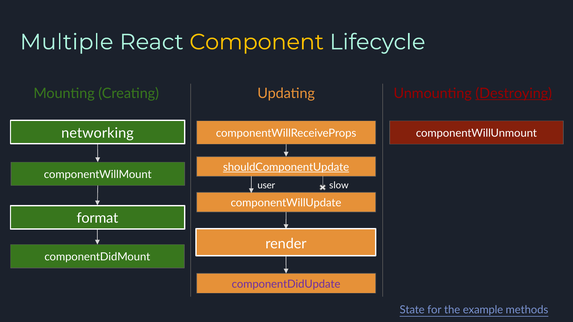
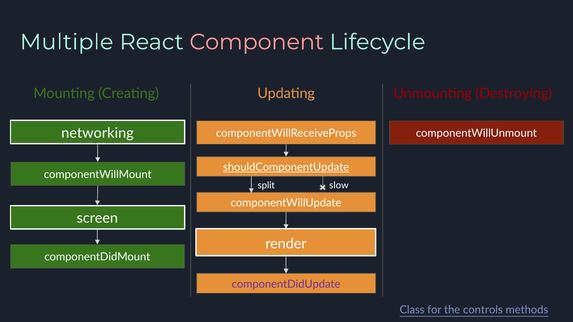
Component colour: yellow -> pink (257, 42)
Destroying underline: present -> none (514, 94)
user: user -> split (266, 186)
format: format -> screen (97, 218)
State: State -> Class (412, 310)
example: example -> controls (483, 310)
